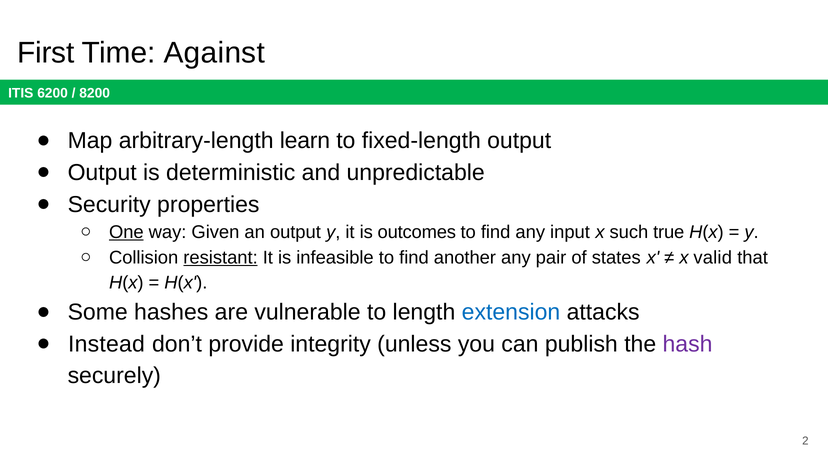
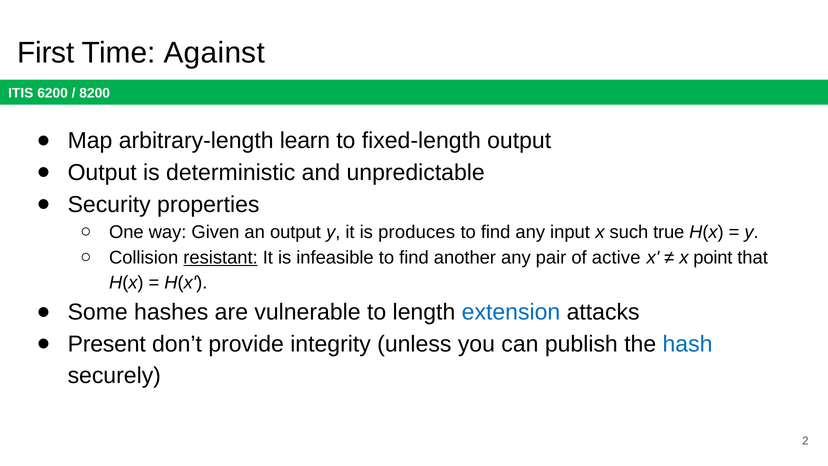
One underline: present -> none (126, 232)
outcomes: outcomes -> produces (417, 232)
states: states -> active (616, 257)
valid: valid -> point (713, 257)
Instead: Instead -> Present (107, 344)
hash colour: purple -> blue (688, 344)
